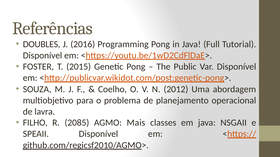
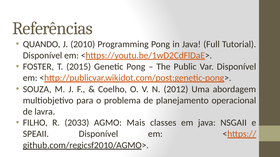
DOUBLES: DOUBLES -> QUANDO (42, 44)
2016: 2016 -> 2010 (83, 44)
2085: 2085 -> 2033 (77, 123)
